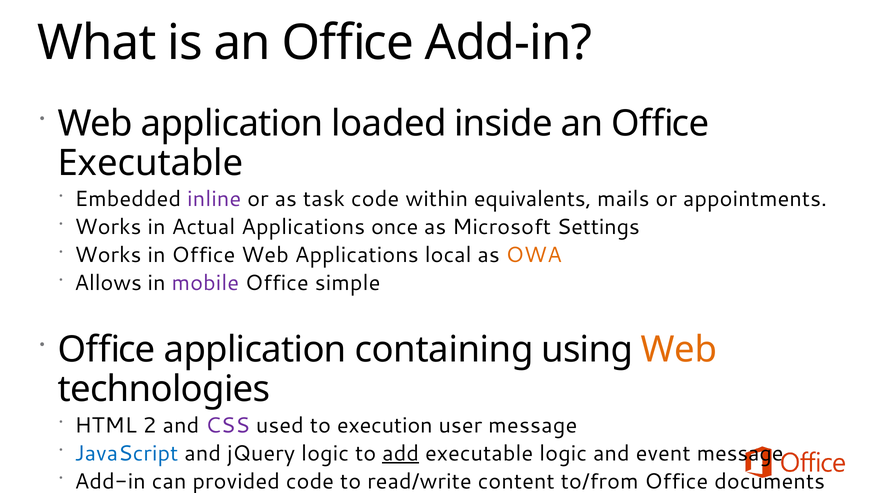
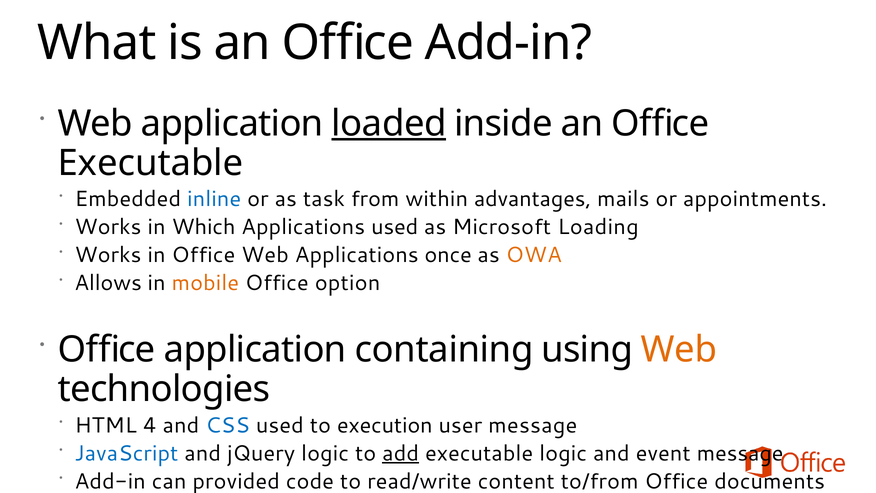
loaded underline: none -> present (389, 124)
inline colour: purple -> blue (214, 199)
task code: code -> from (375, 199)
equivalents: equivalents -> advantages (533, 199)
Actual: Actual -> Which (204, 227)
Applications once: once -> used (395, 227)
Settings: Settings -> Loading (598, 227)
Applications local: local -> once (448, 255)
mobile colour: purple -> orange (205, 283)
simple: simple -> option (348, 283)
2: 2 -> 4 (150, 425)
CSS colour: purple -> blue (228, 425)
